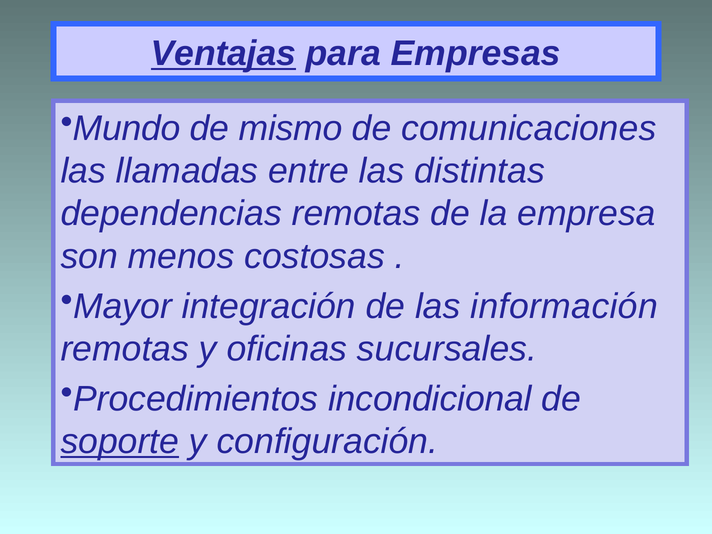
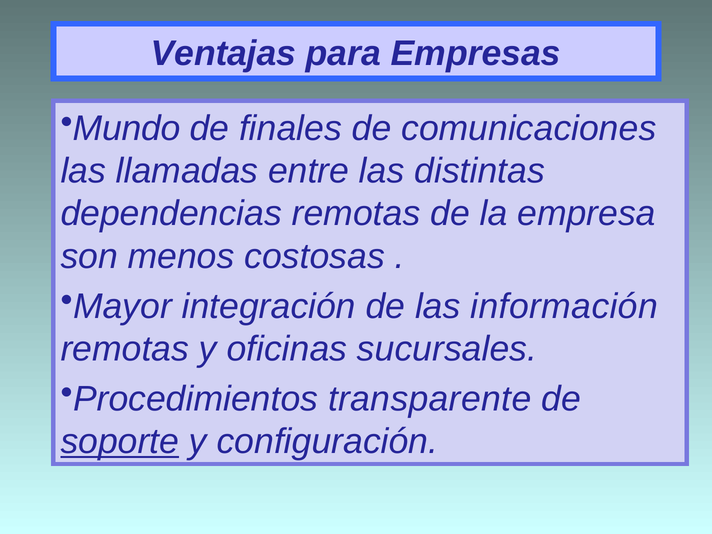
Ventajas underline: present -> none (223, 54)
mismo: mismo -> finales (290, 128)
incondicional: incondicional -> transparente (430, 399)
